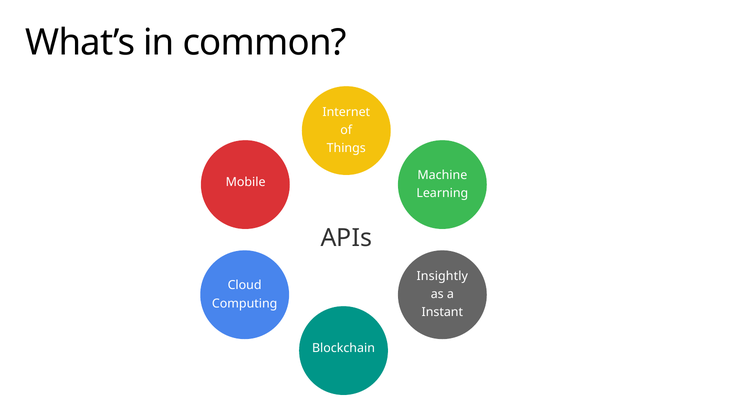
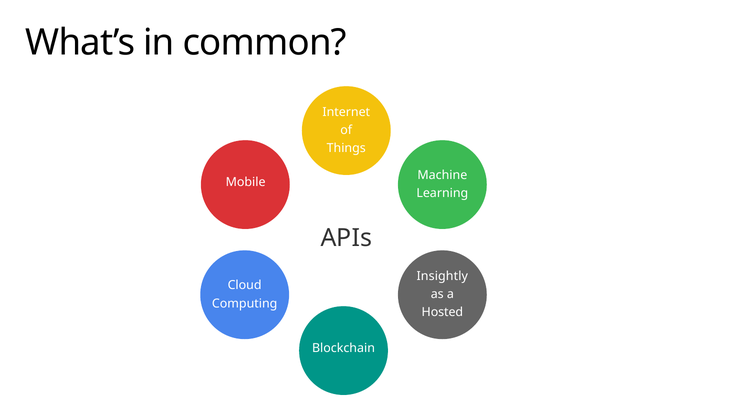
Instant: Instant -> Hosted (442, 312)
